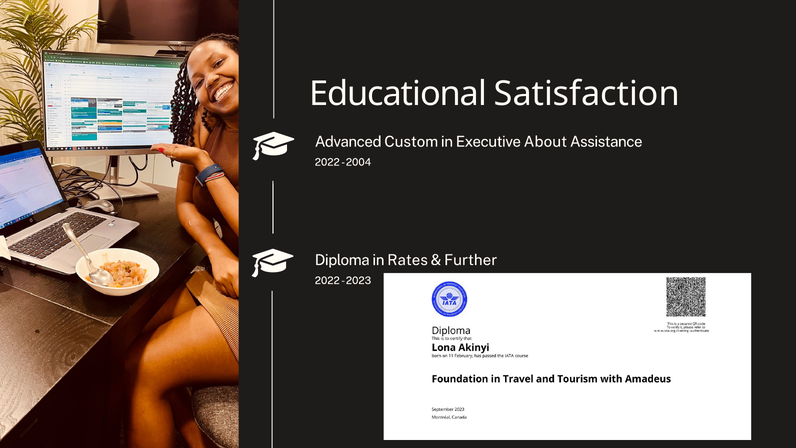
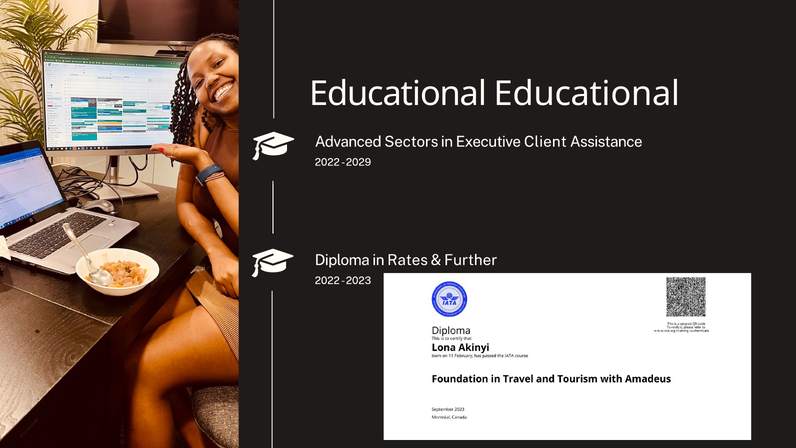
Educational Satisfaction: Satisfaction -> Educational (587, 94)
Custom: Custom -> Sectors (411, 142)
About: About -> Client (545, 142)
2004: 2004 -> 2029 (359, 162)
